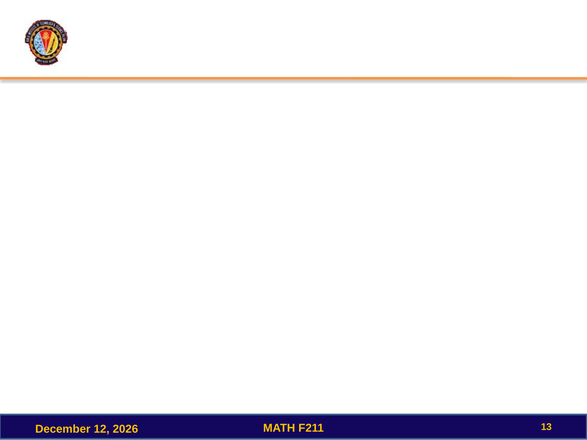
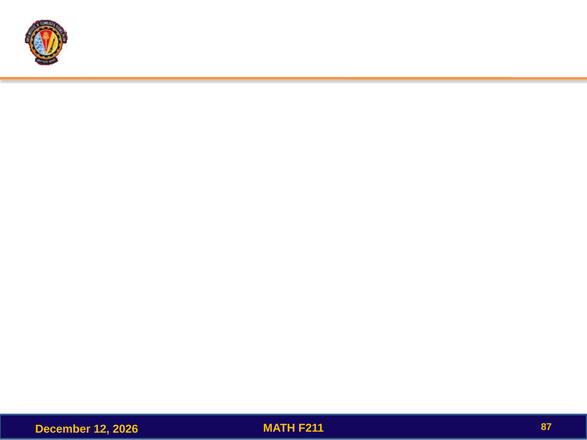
13: 13 -> 87 (546, 427)
